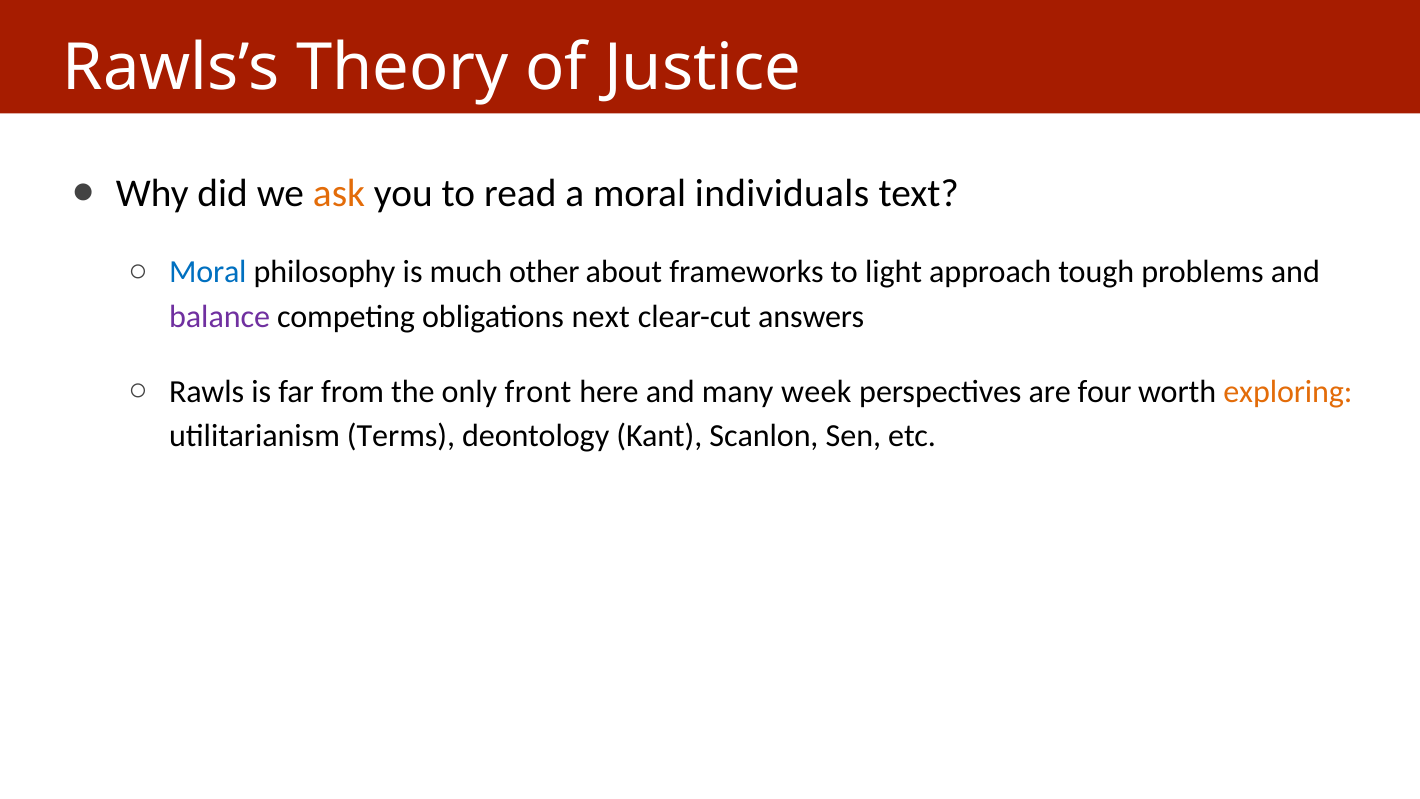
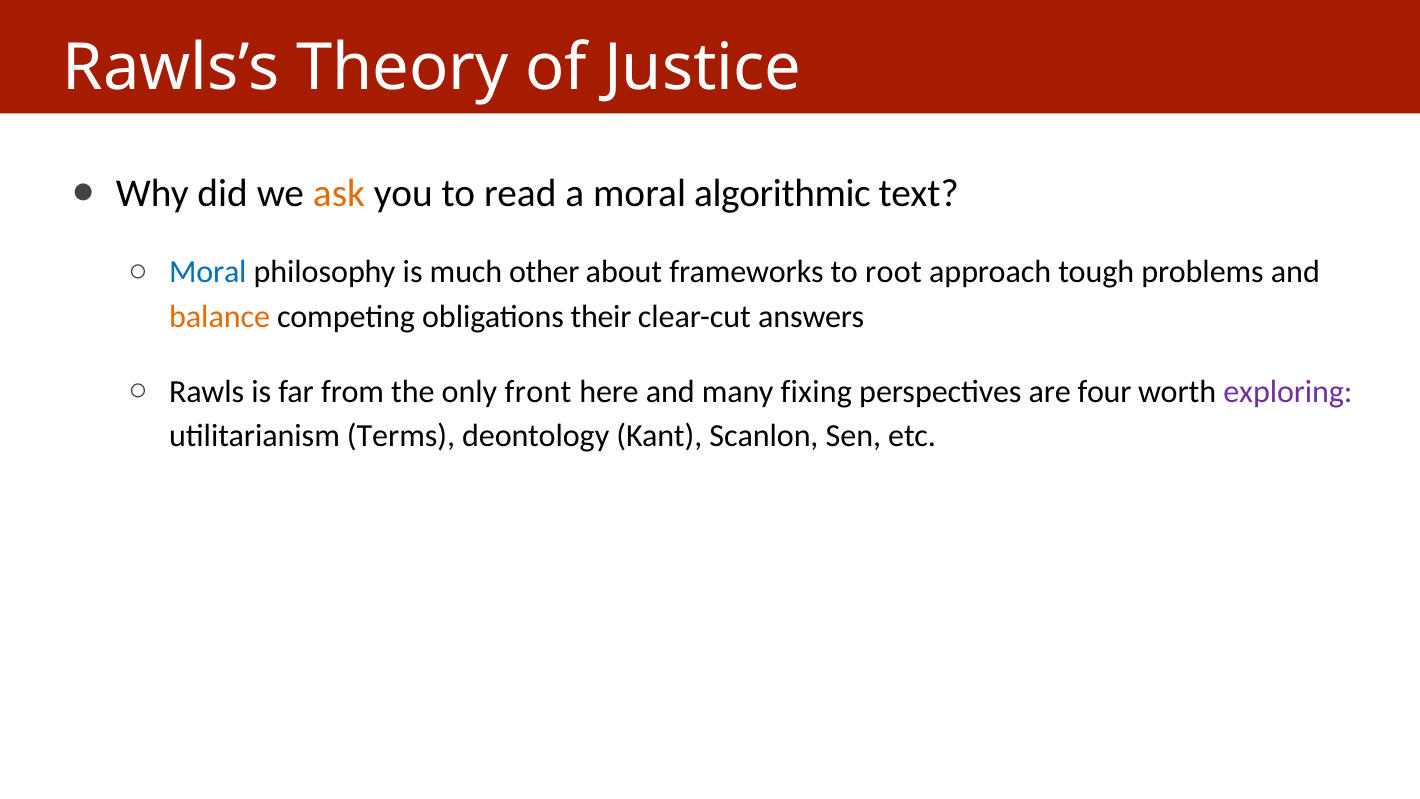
individuals: individuals -> algorithmic (782, 193)
light: light -> root (893, 272)
balance colour: purple -> orange (220, 316)
next: next -> their (601, 316)
week: week -> fixing (816, 392)
exploring colour: orange -> purple (1288, 392)
